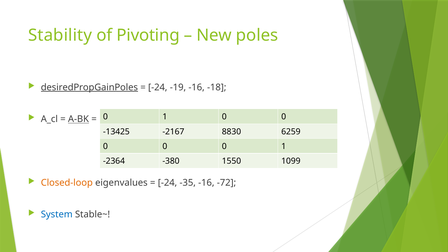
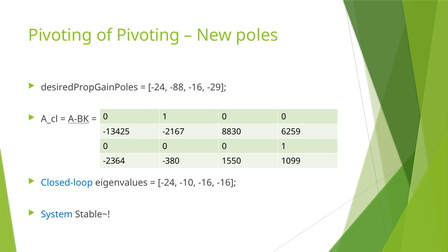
Stability: Stability -> Pivoting (60, 35)
desiredPropGainPoles underline: present -> none (89, 87)
-19: -19 -> -88 (178, 87)
-18: -18 -> -29 (217, 87)
Closed-loop colour: orange -> blue (67, 183)
-35: -35 -> -10 (188, 183)
-16 -72: -72 -> -16 (226, 183)
